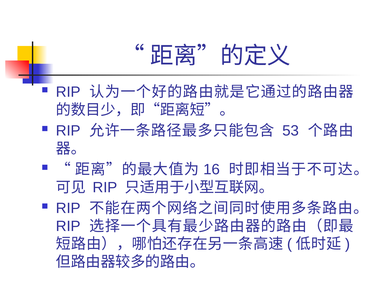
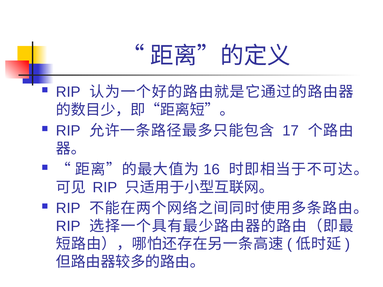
53: 53 -> 17 (291, 131)
